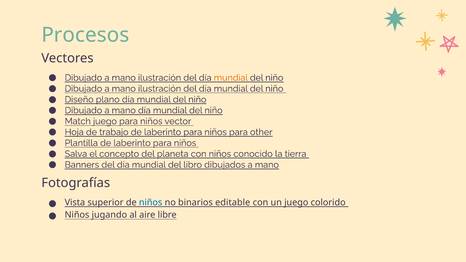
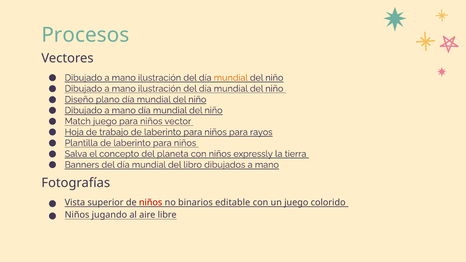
other: other -> rayos (261, 132)
conocido: conocido -> expressly (253, 154)
niños colour: blue -> red (151, 203)
